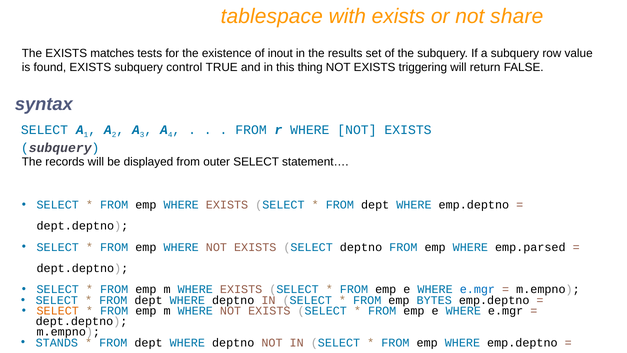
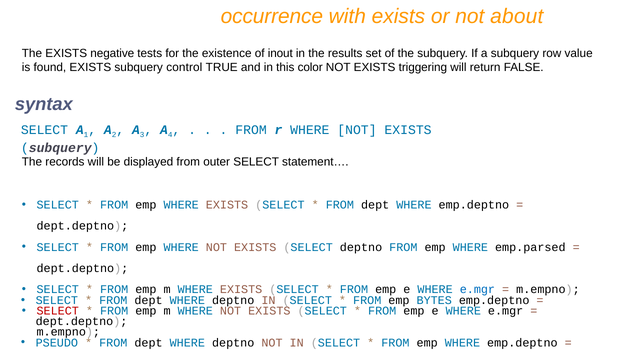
tablespace: tablespace -> occurrence (272, 16)
share: share -> about (517, 16)
matches: matches -> negative (112, 53)
thing: thing -> color (310, 67)
SELECT colour: orange -> red (58, 310)
STANDS: STANDS -> PSEUDO (57, 342)
